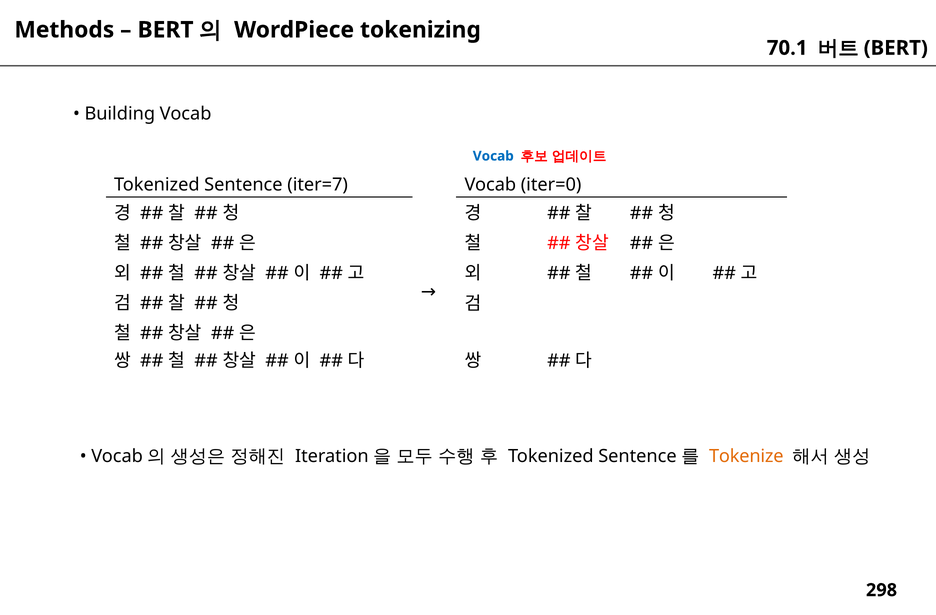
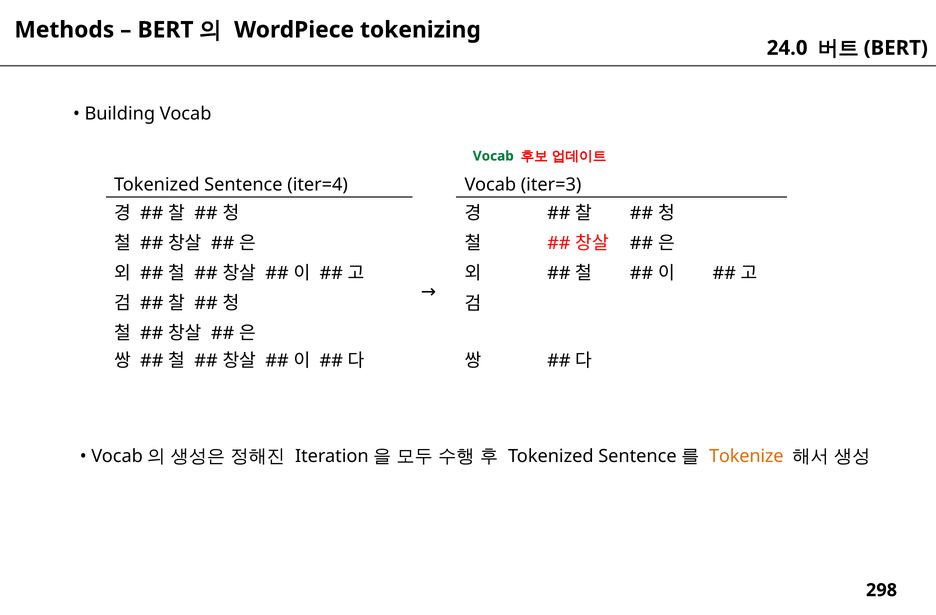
70.1: 70.1 -> 24.0 (787, 48)
Vocab colour: blue -> green (493, 156)
iter=7: iter=7 -> iter=4 (318, 185)
iter=0: iter=0 -> iter=3 (551, 185)
